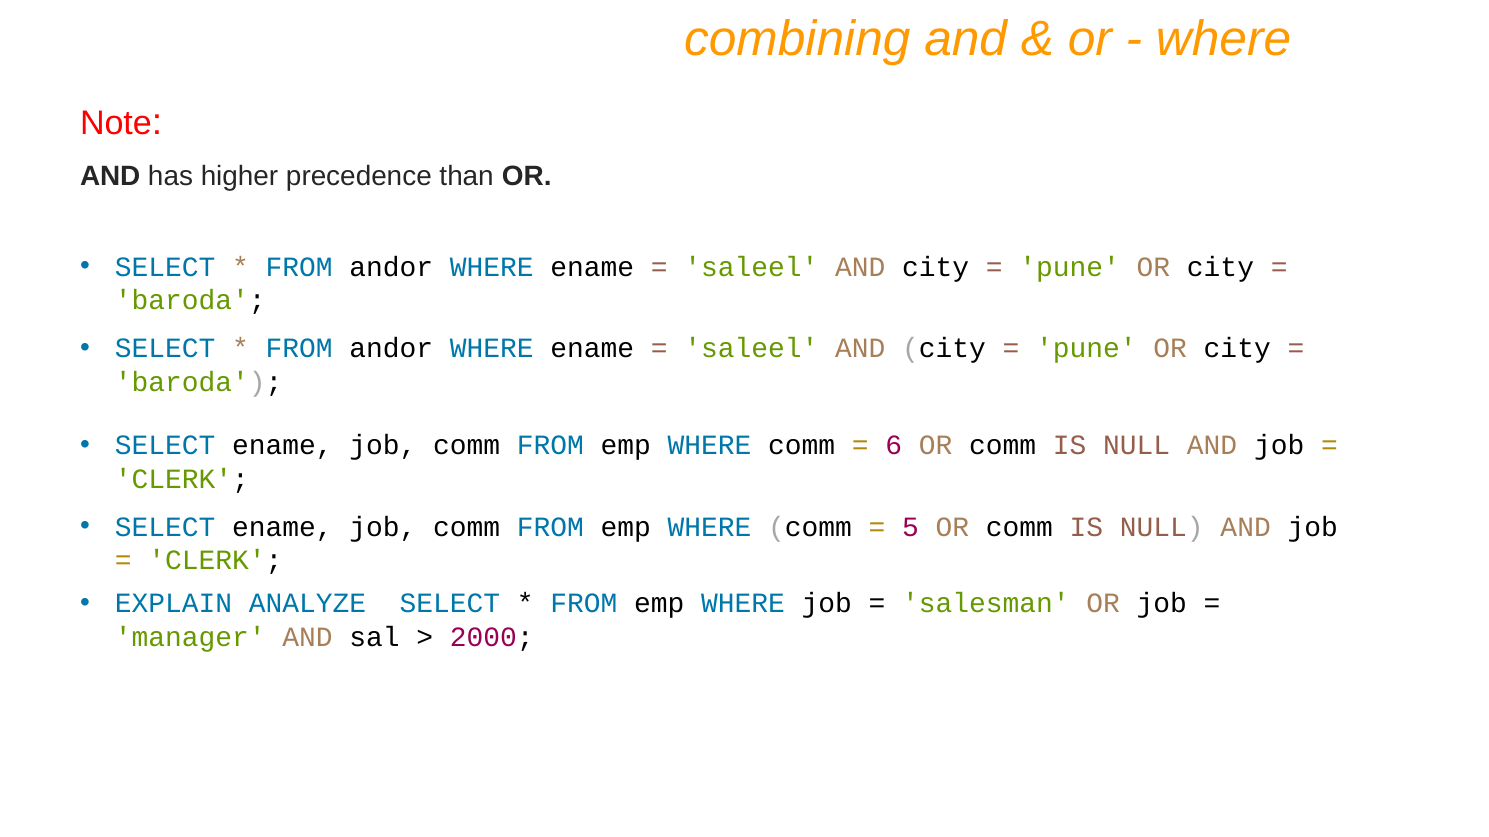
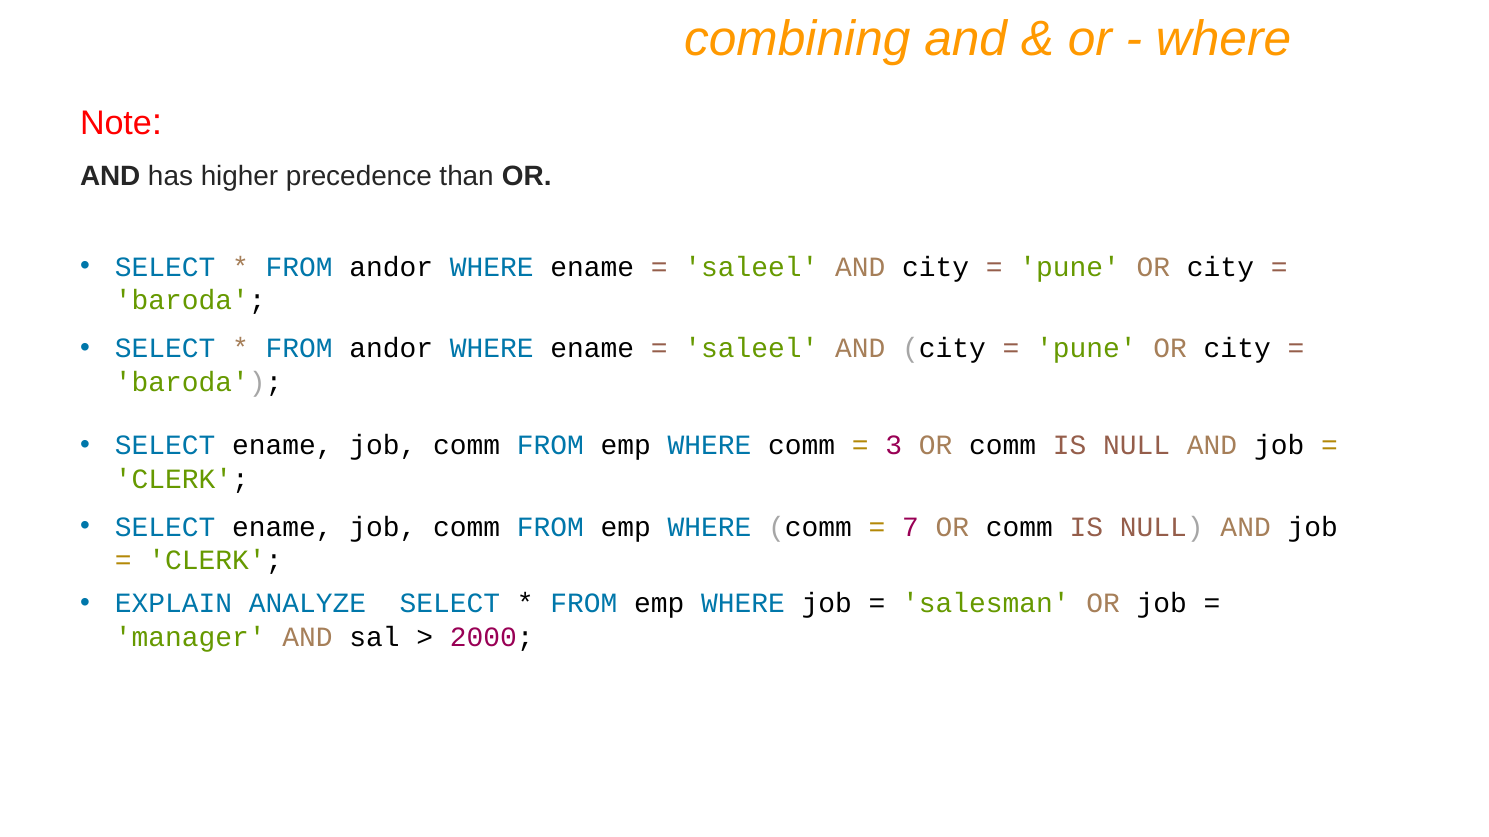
6: 6 -> 3 (894, 446)
5: 5 -> 7 (911, 528)
